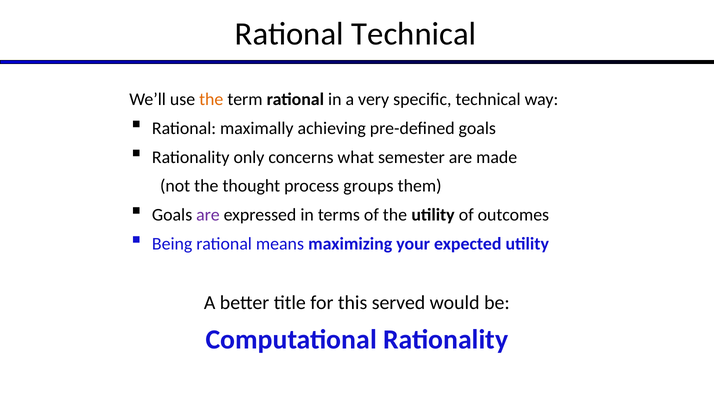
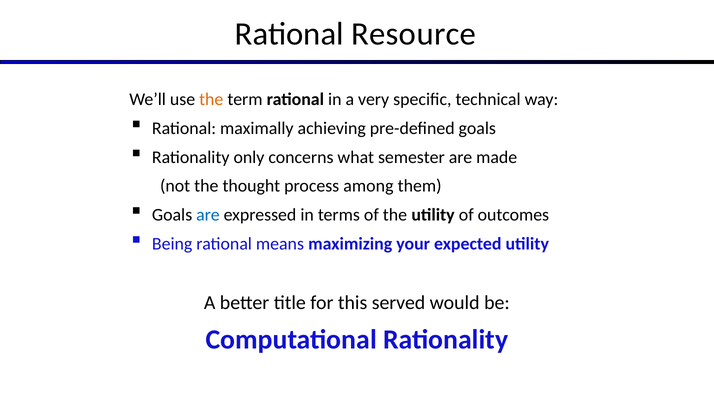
Rational Technical: Technical -> Resource (414, 34)
groups: groups -> among (368, 186)
are colour: purple -> blue (208, 215)
